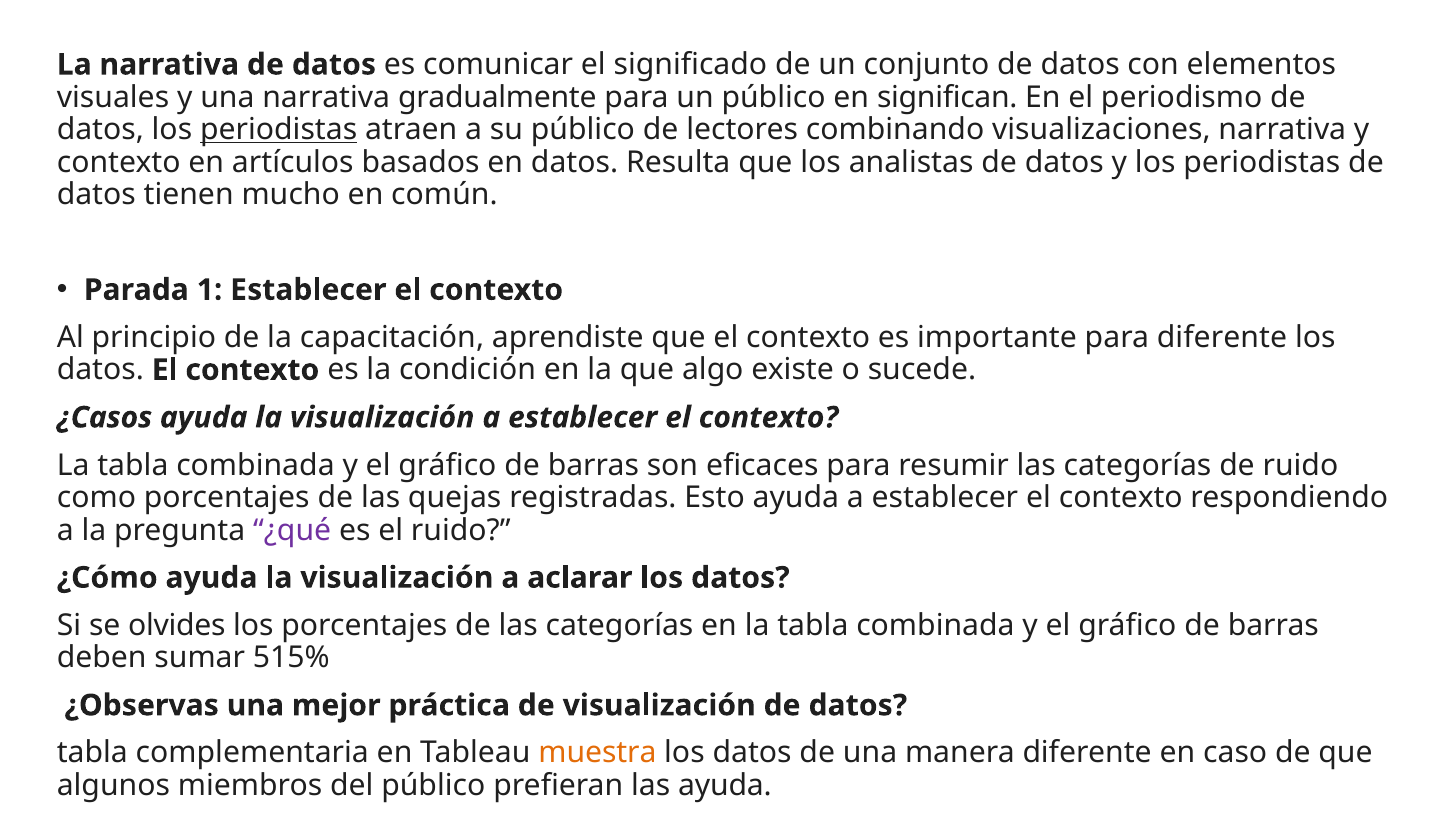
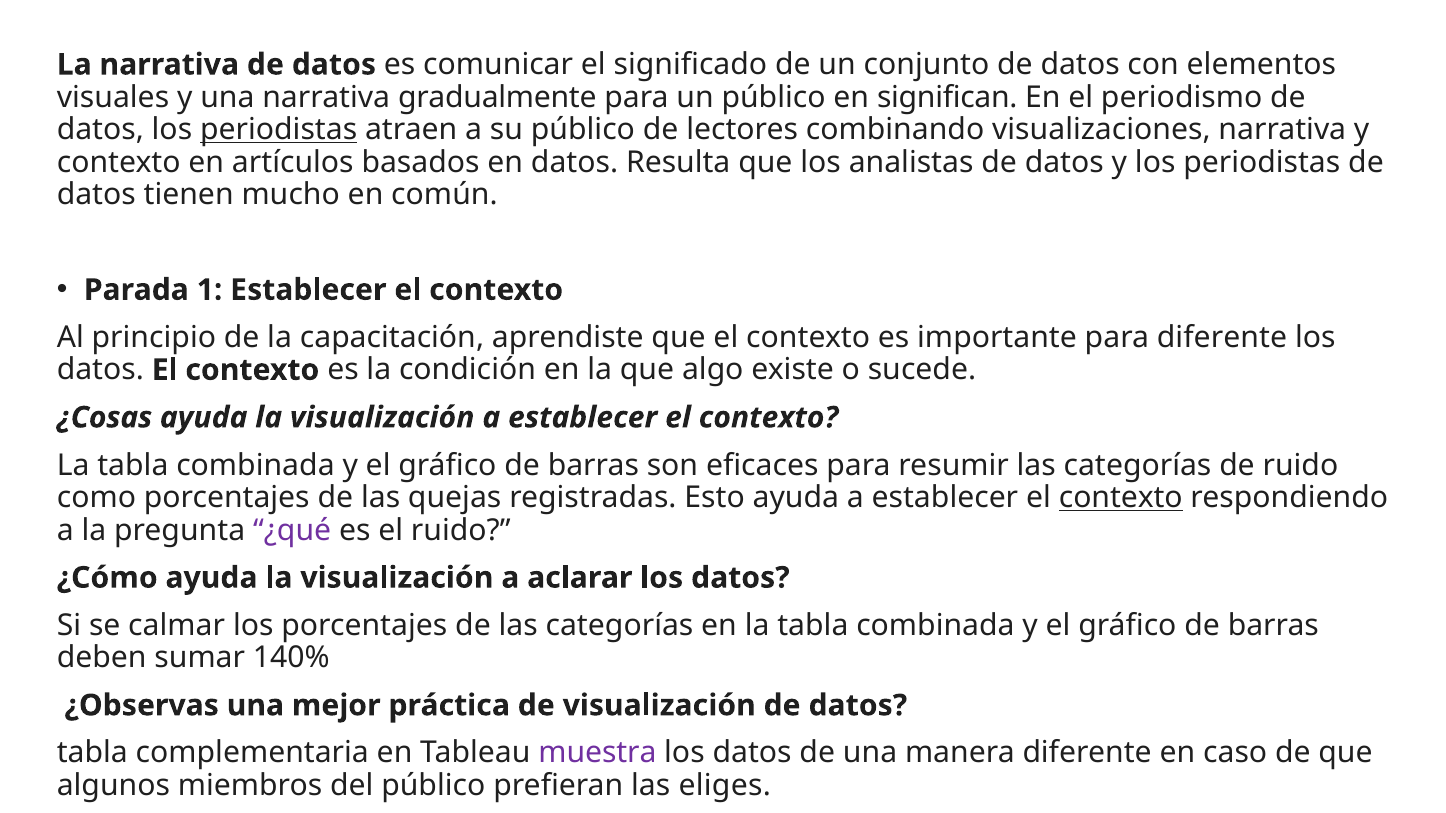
¿Casos: ¿Casos -> ¿Cosas (105, 418)
contexto underline: none -> present (1121, 498)
olvides: olvides -> calmar (177, 626)
515%: 515% -> 140% (291, 658)
muestra colour: orange -> purple (597, 753)
las ayuda: ayuda -> eliges (725, 786)
